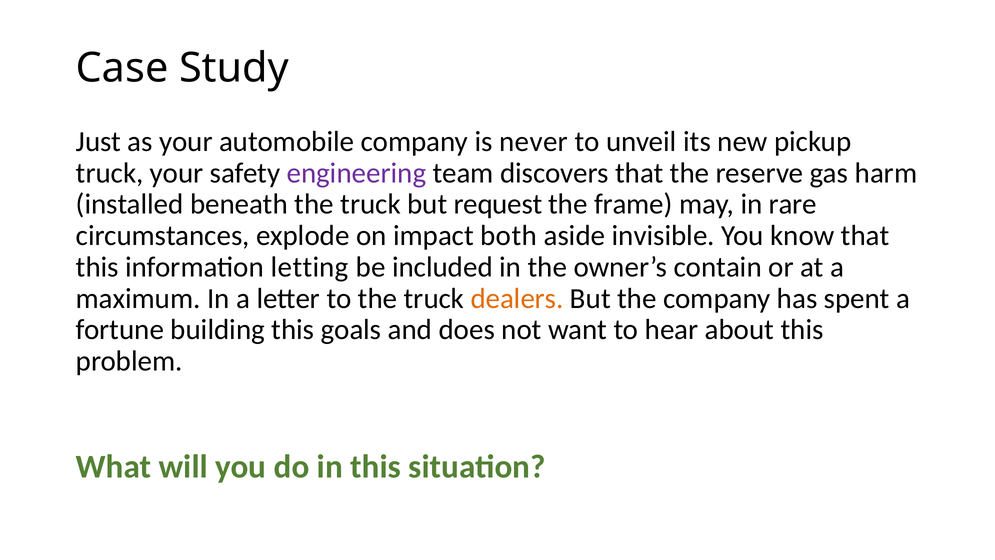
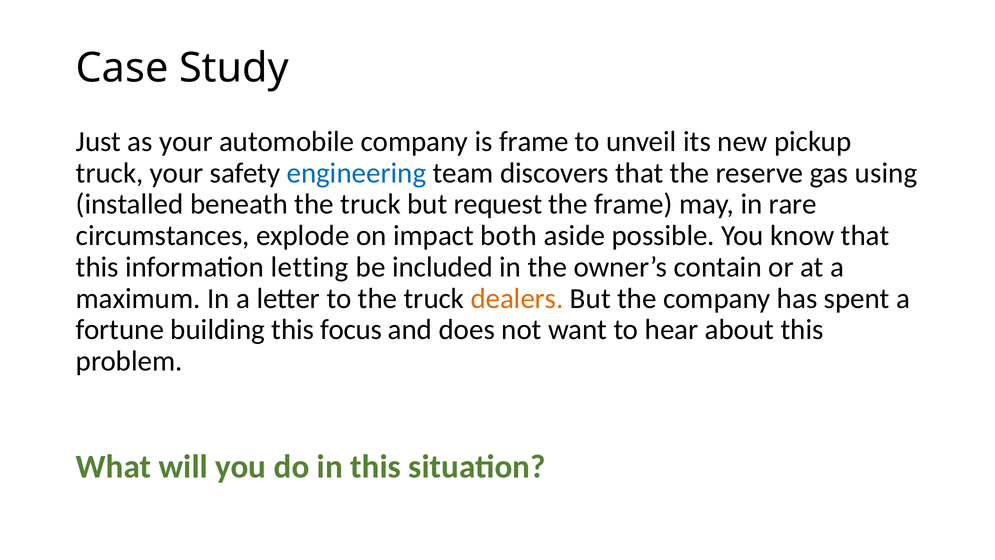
is never: never -> frame (534, 142)
engineering colour: purple -> blue (356, 173)
harm: harm -> using (886, 173)
invisible: invisible -> possible (663, 236)
goals: goals -> focus (351, 330)
